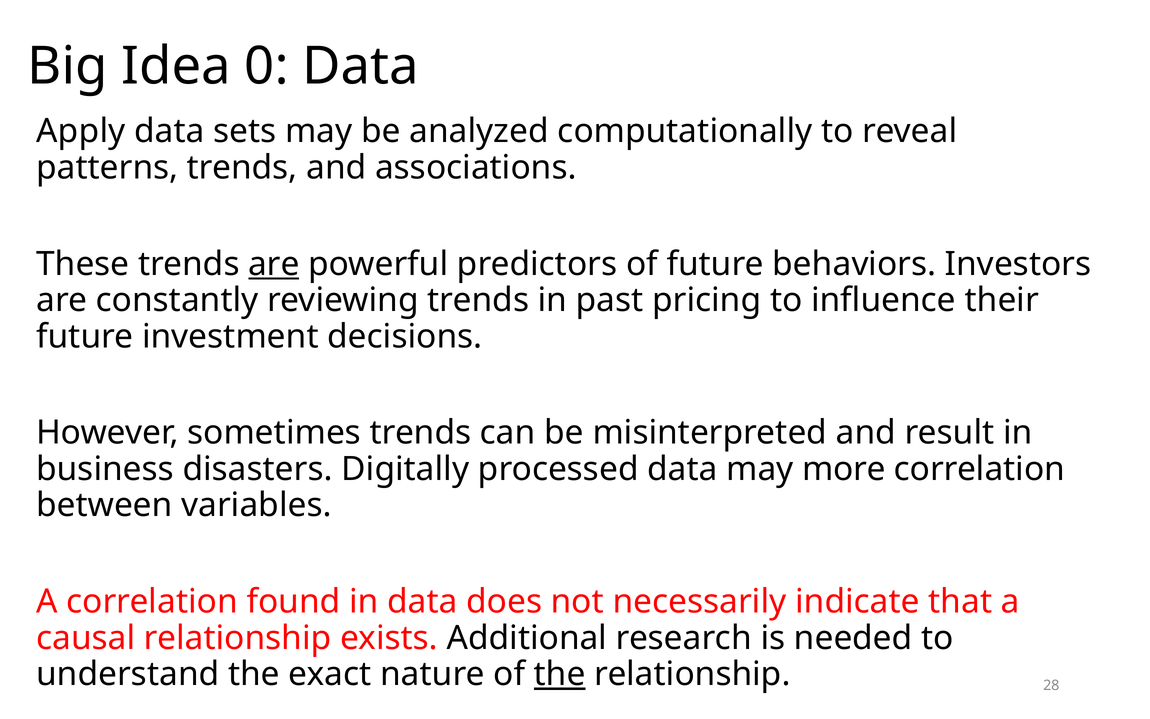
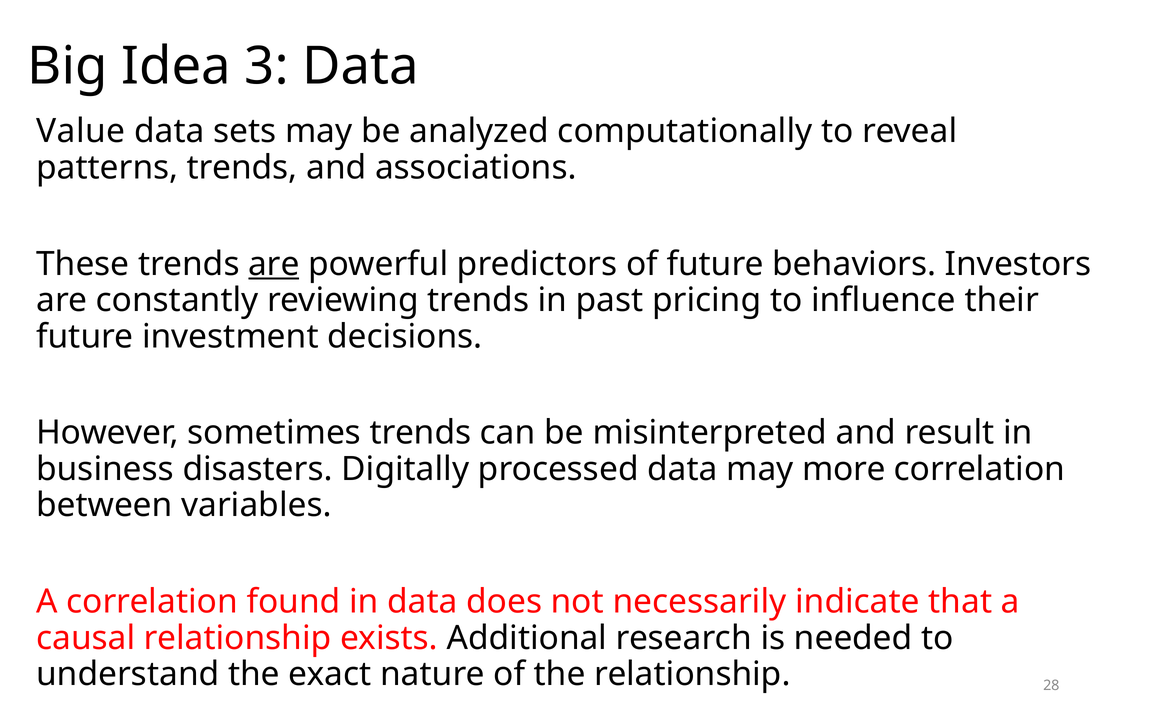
0: 0 -> 3 (267, 67)
Apply: Apply -> Value (81, 131)
the underline: present -> none (560, 674)
